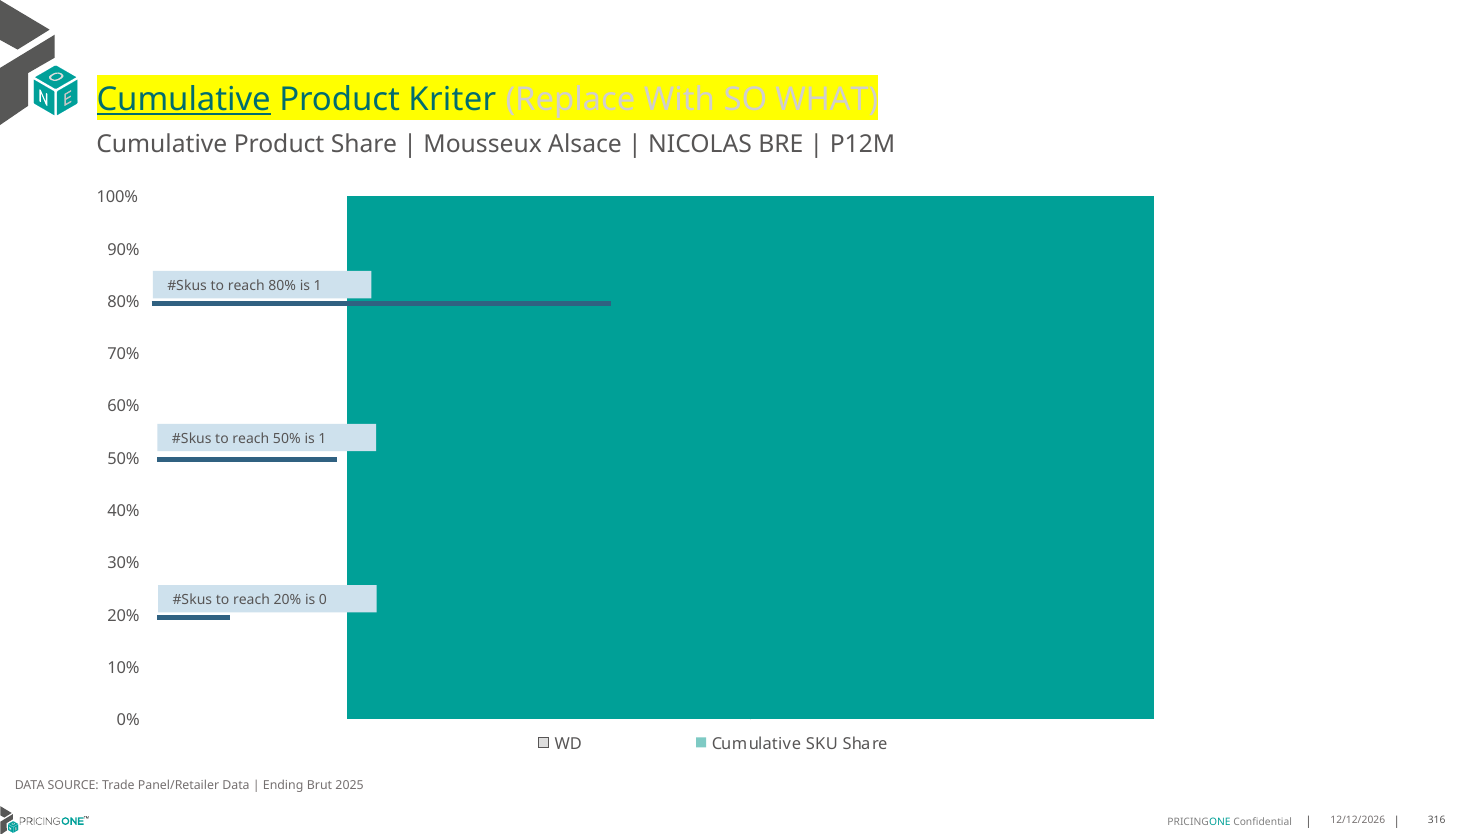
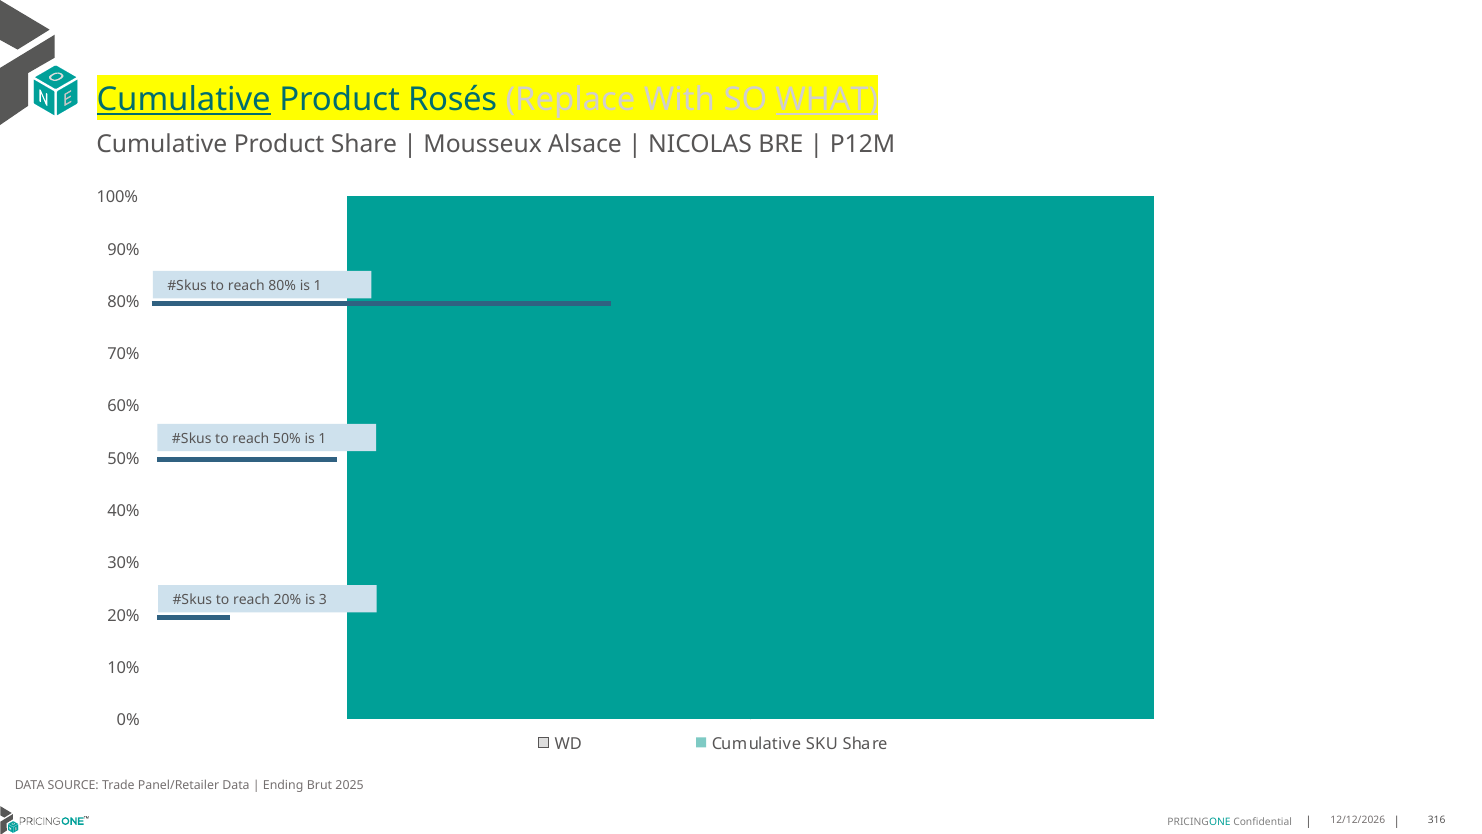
Kriter: Kriter -> Rosés (453, 100)
WHAT underline: none -> present (827, 100)
0: 0 -> 3 (323, 599)
